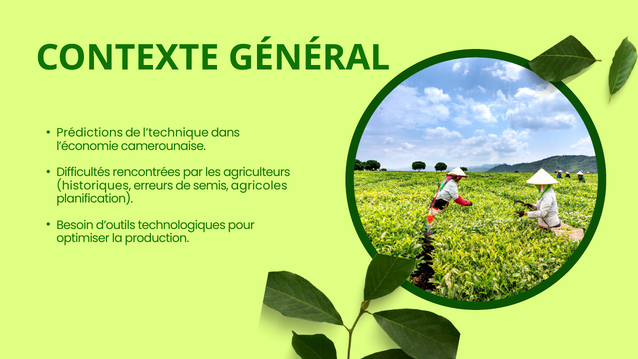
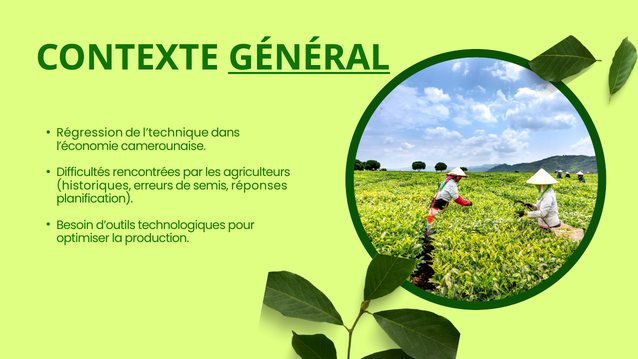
GÉNÉRAL underline: none -> present (309, 58)
Prédictions: Prédictions -> Régression (90, 133)
agricoles: agricoles -> réponses (259, 186)
